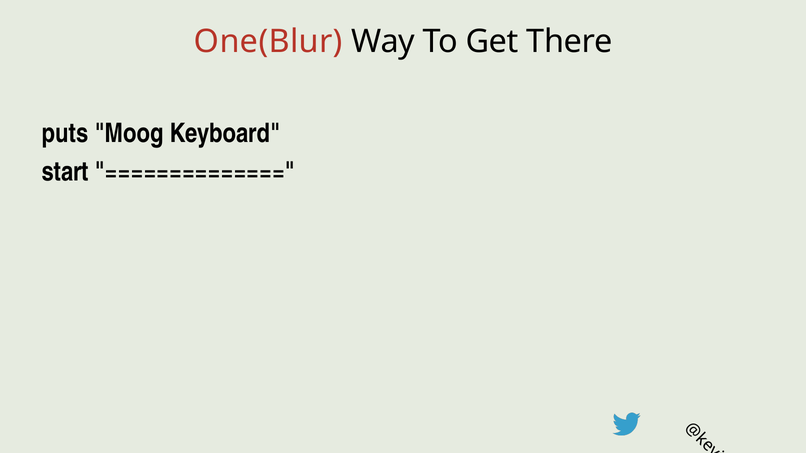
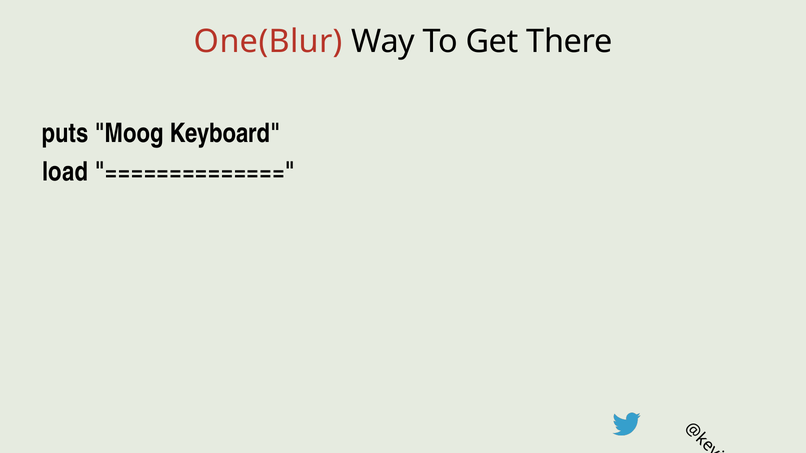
start: start -> load (65, 172)
